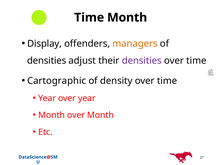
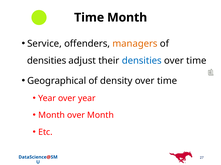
Display: Display -> Service (44, 44)
densities colour: purple -> blue (142, 61)
Cartographic: Cartographic -> Geographical (57, 81)
